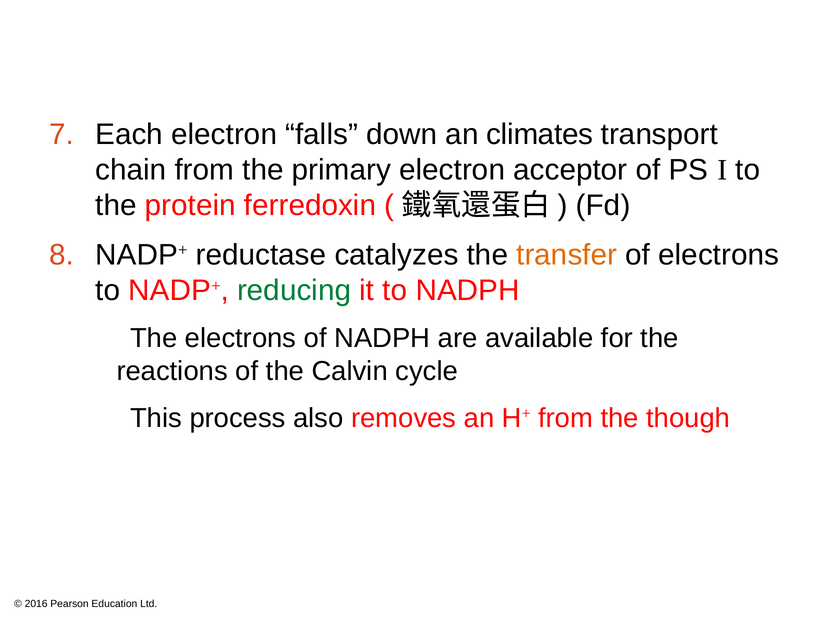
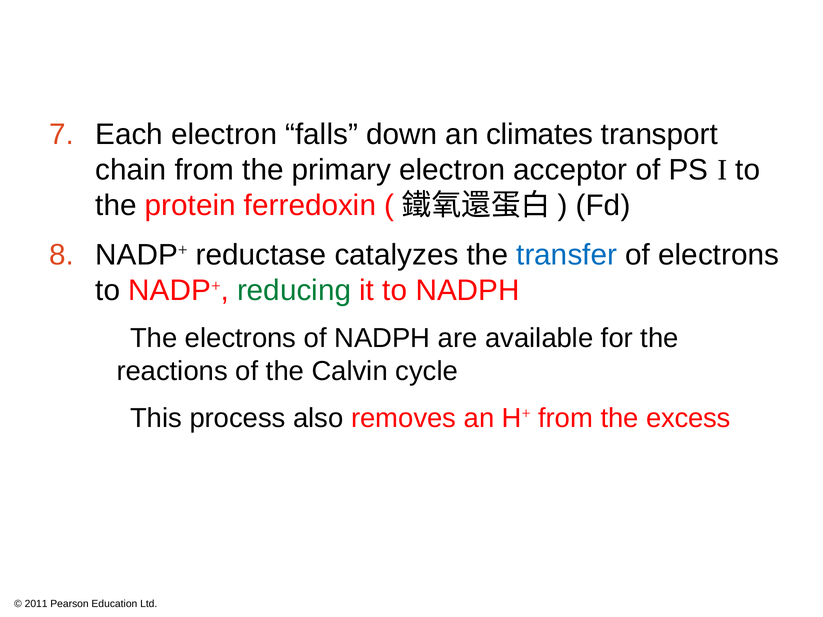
transfer colour: orange -> blue (567, 255)
though: though -> excess (688, 418)
2016: 2016 -> 2011 (36, 604)
